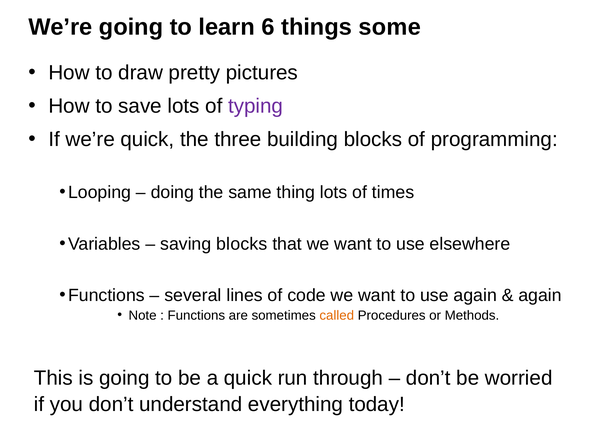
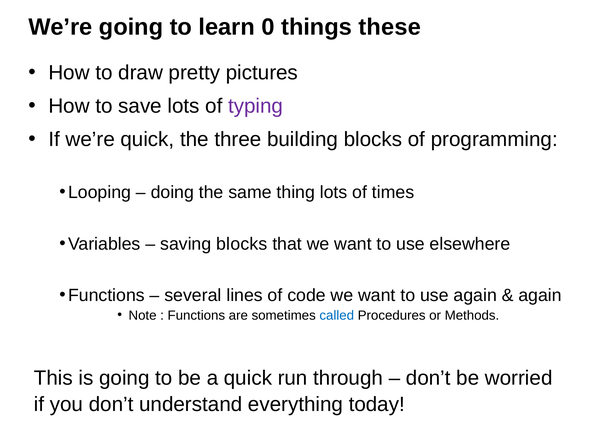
6: 6 -> 0 (268, 27)
some: some -> these (390, 27)
called colour: orange -> blue (337, 316)
